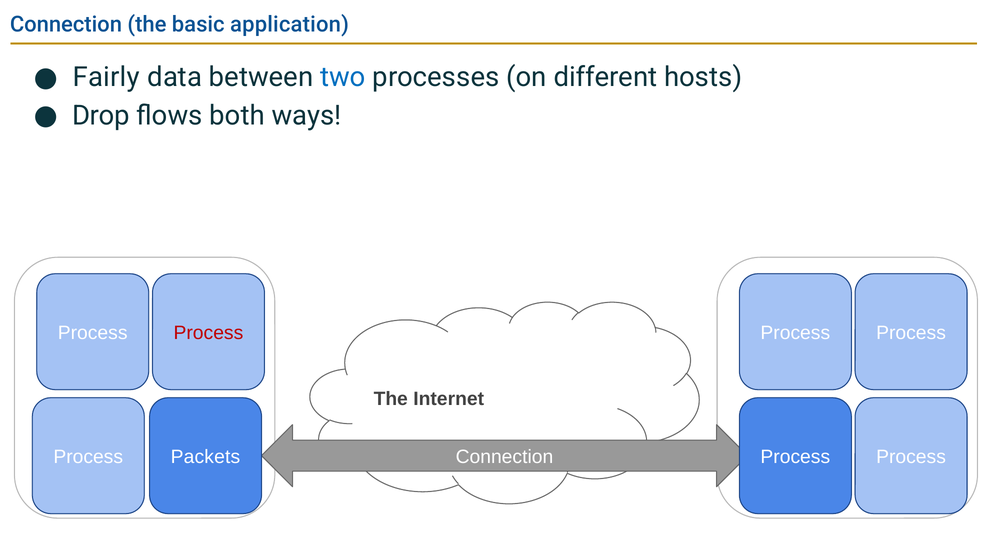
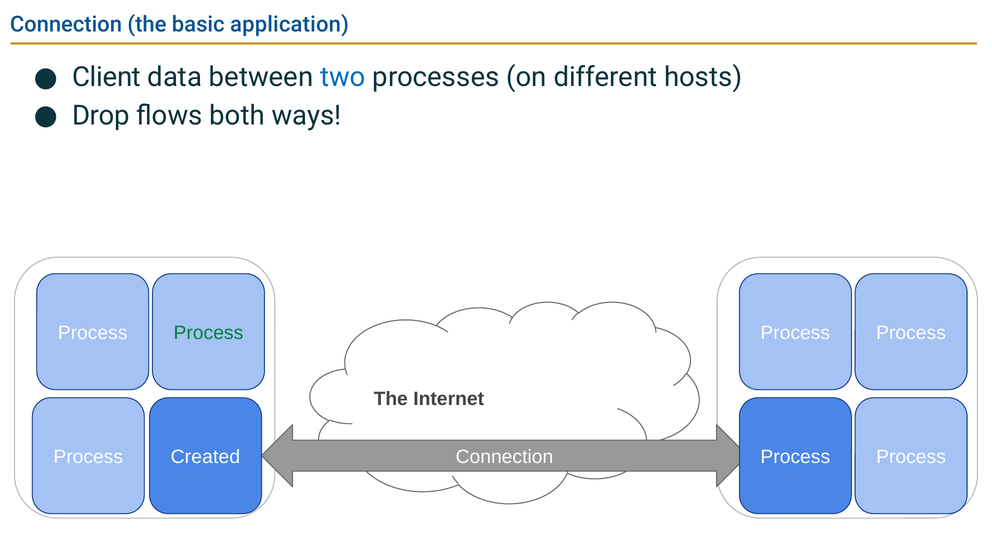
Fairly: Fairly -> Client (107, 77)
Process colour: red -> green (208, 333)
Packets: Packets -> Created (205, 457)
